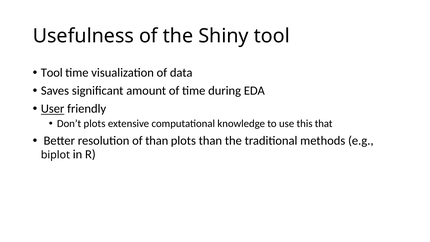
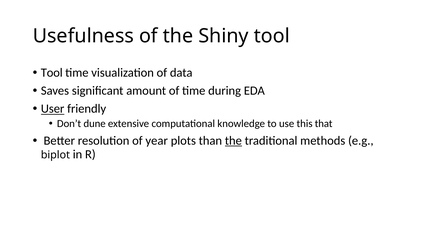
Don’t plots: plots -> dune (95, 124)
of than: than -> year (157, 141)
the underline: none -> present (233, 141)
